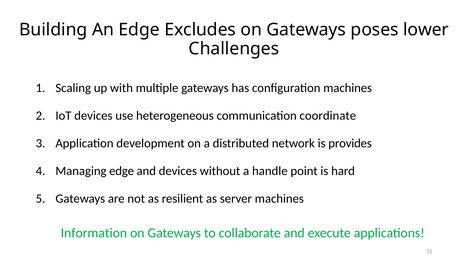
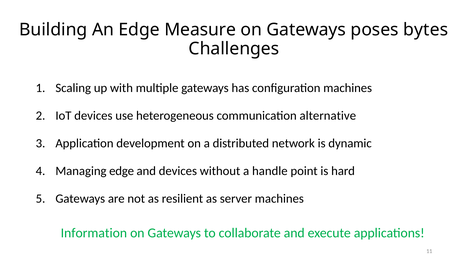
Excludes: Excludes -> Measure (200, 30)
lower: lower -> bytes (426, 30)
coordinate: coordinate -> alternative (328, 116)
provides: provides -> dynamic (350, 143)
